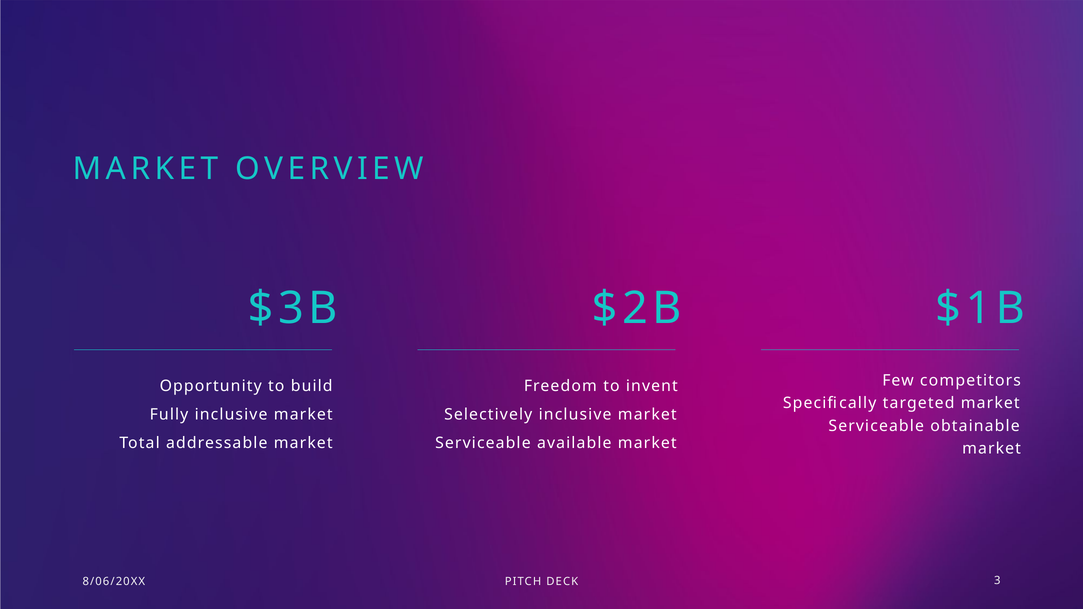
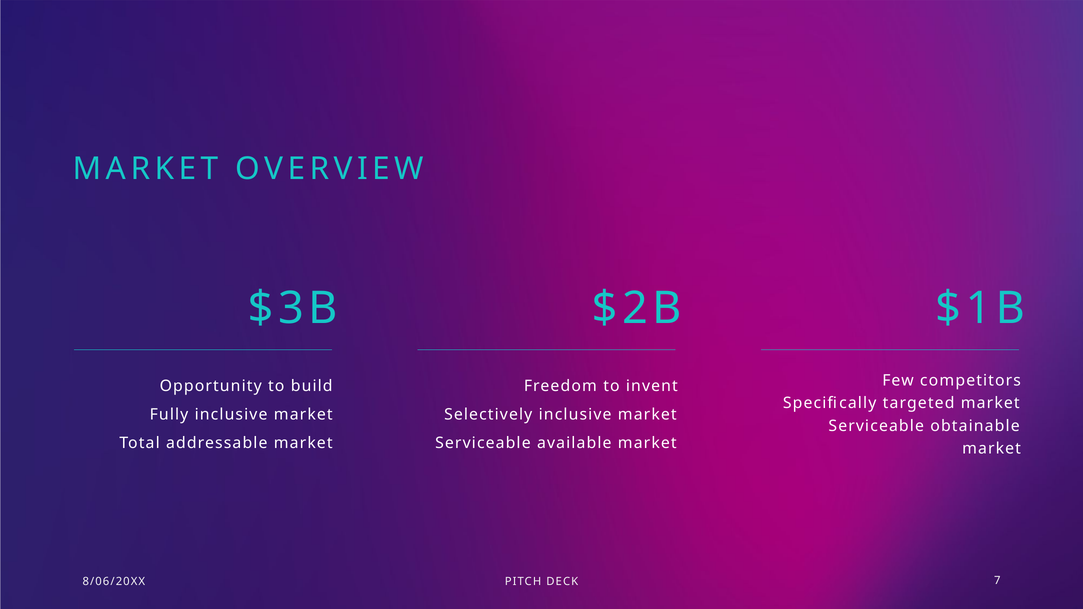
3: 3 -> 7 (997, 581)
